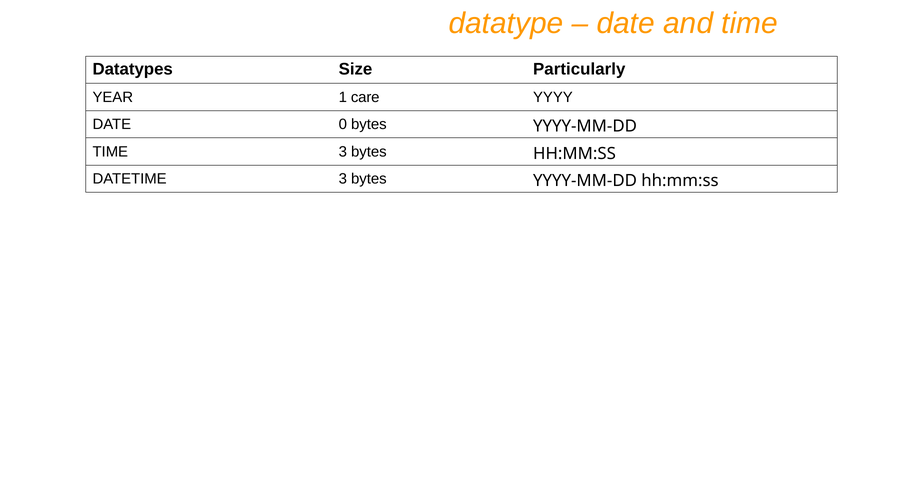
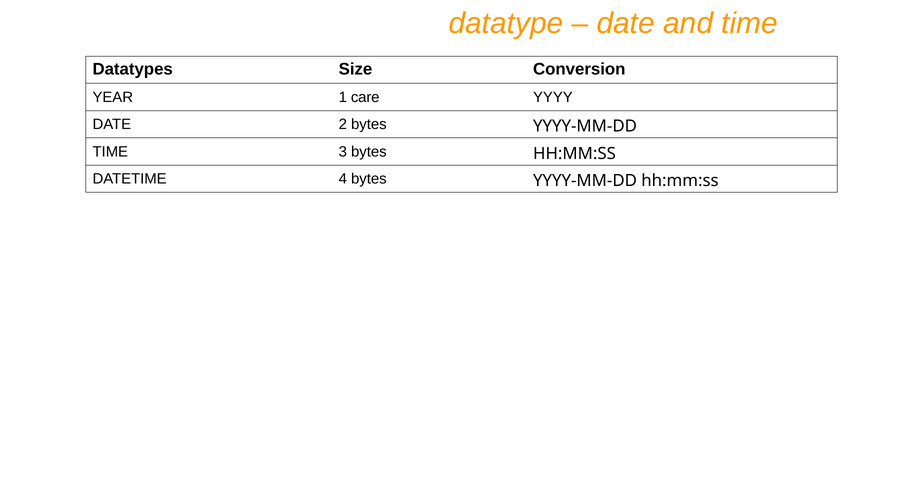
Particularly: Particularly -> Conversion (579, 69)
0: 0 -> 2 (343, 125)
DATETIME 3: 3 -> 4 (343, 179)
